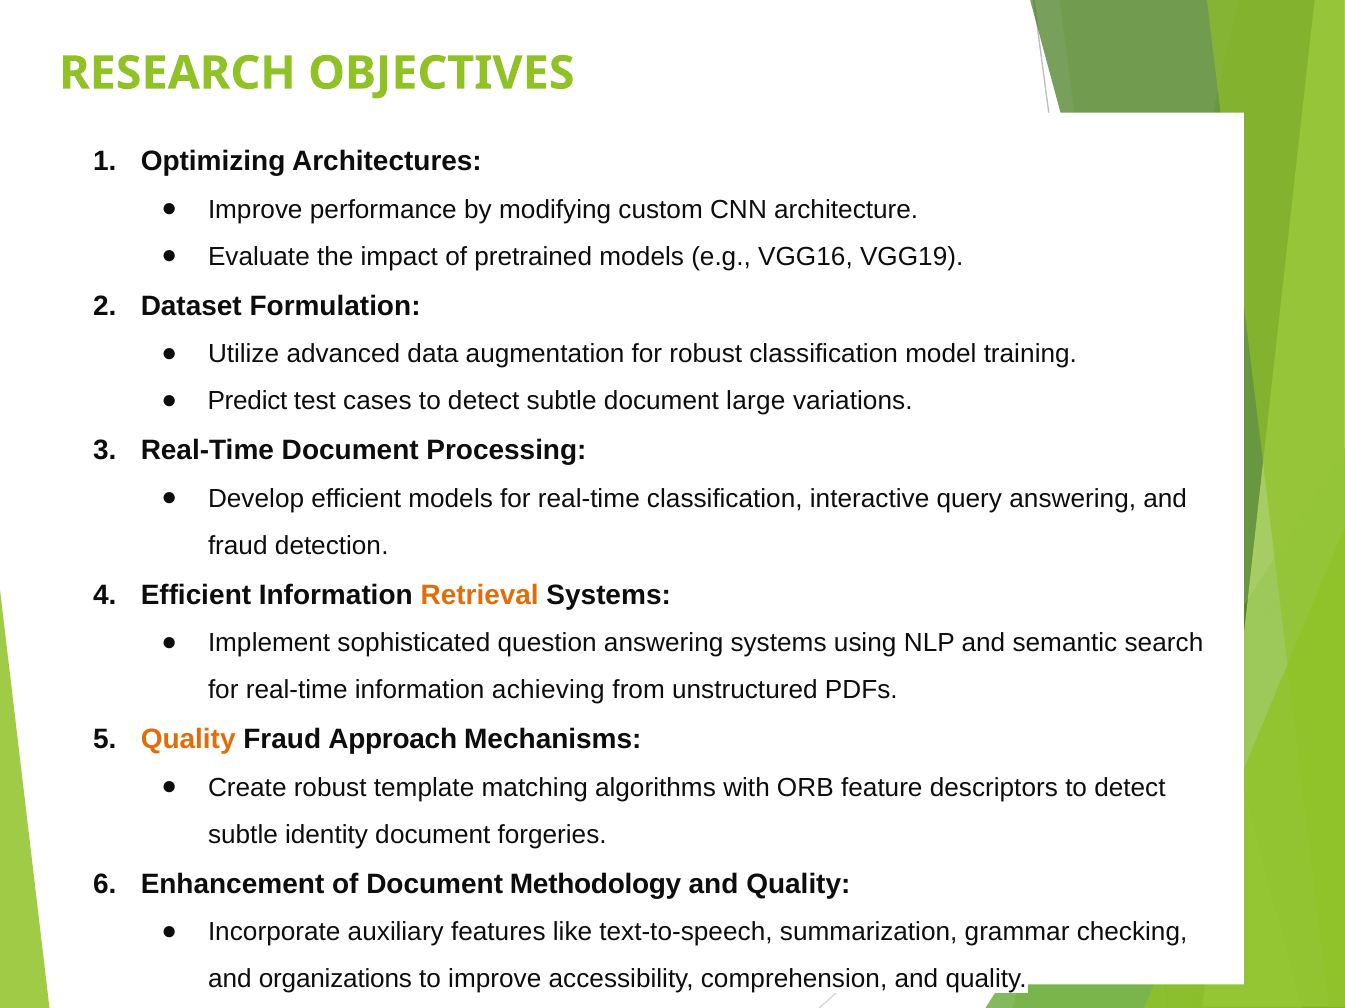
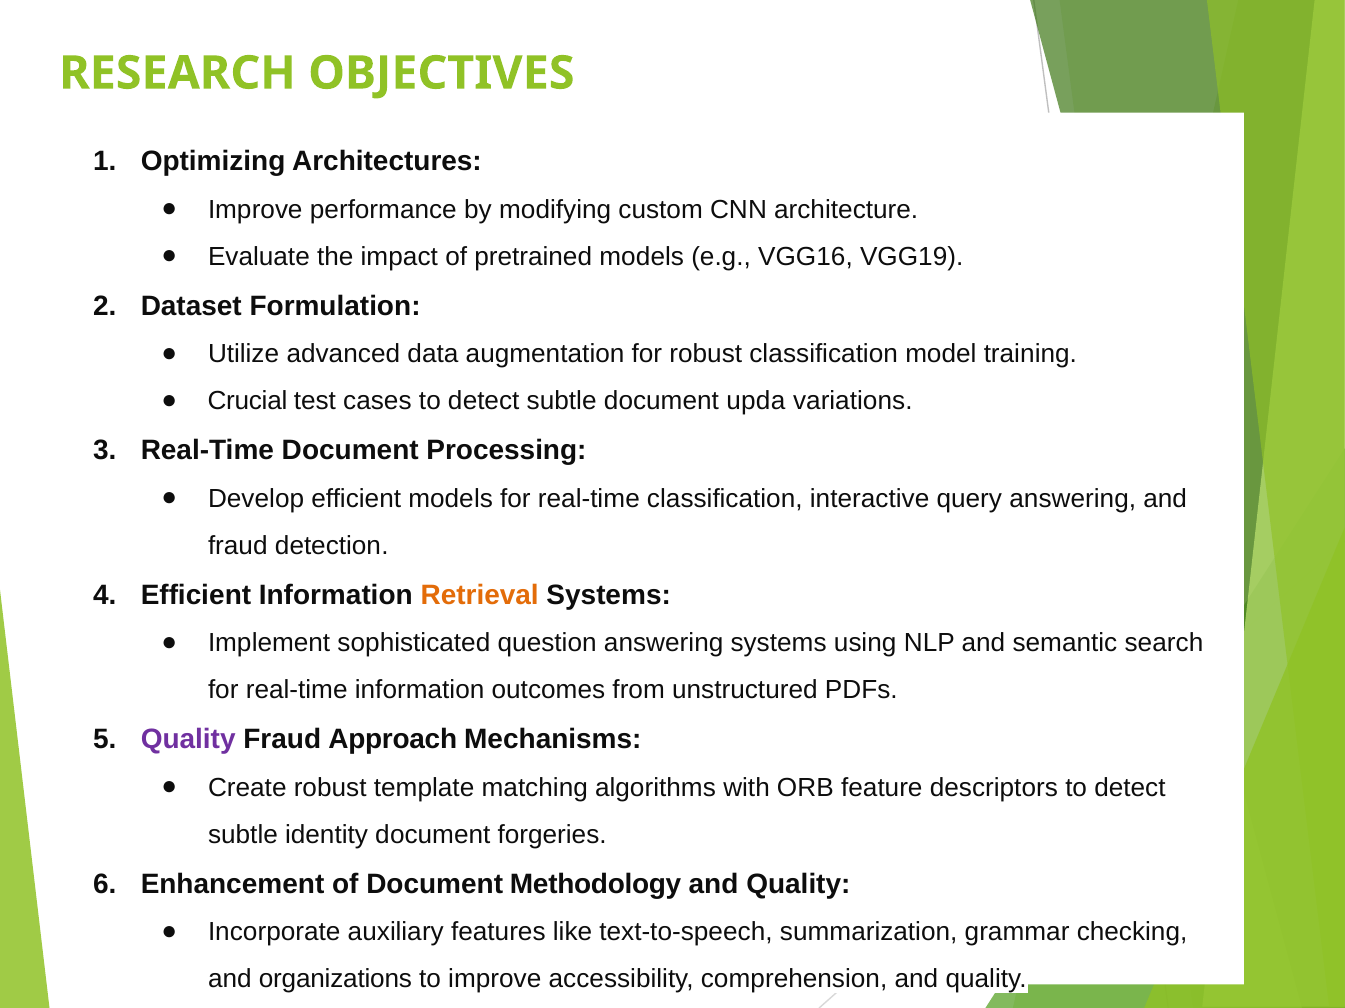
Predict: Predict -> Crucial (247, 401)
large: large -> upda (756, 401)
achieving: achieving -> outcomes (548, 691)
Quality colour: orange -> purple (188, 740)
